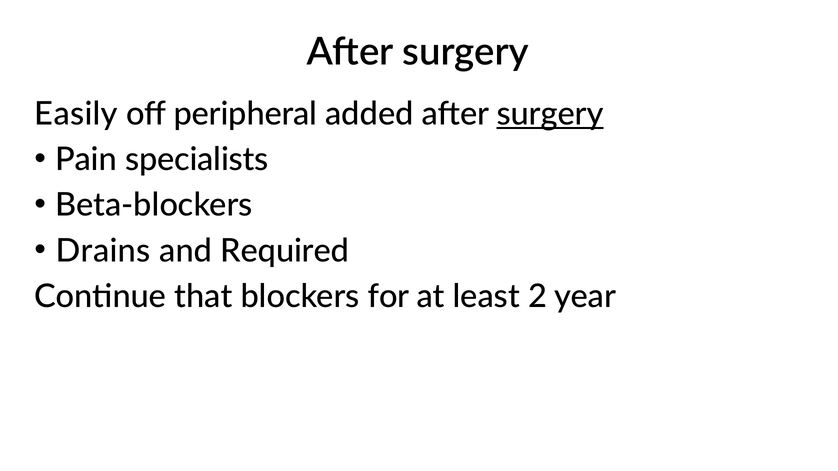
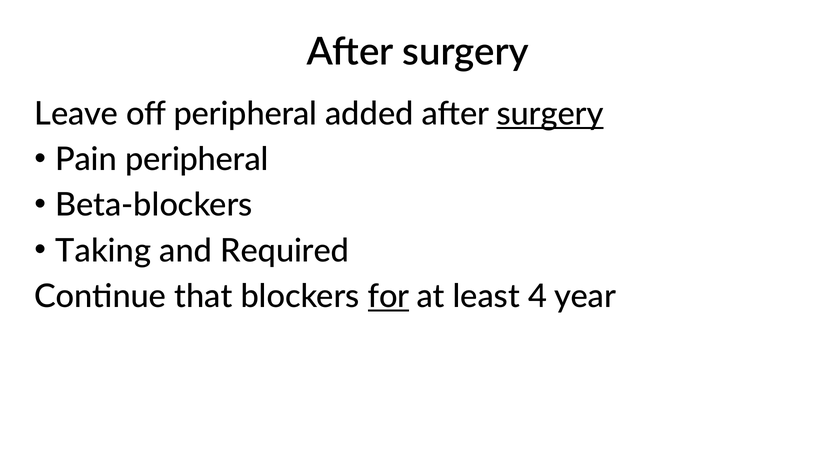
Easily: Easily -> Leave (76, 114)
Pain specialists: specialists -> peripheral (197, 160)
Drains: Drains -> Taking (103, 251)
for underline: none -> present (389, 297)
2: 2 -> 4 (538, 297)
